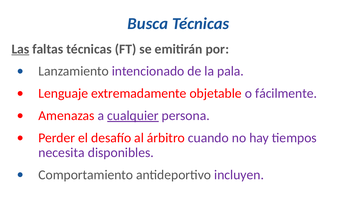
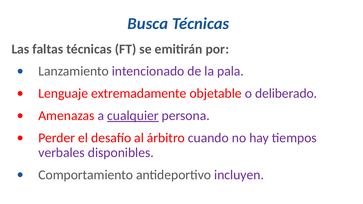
Las underline: present -> none (20, 49)
fácilmente: fácilmente -> deliberado (286, 93)
necesita: necesita -> verbales (62, 153)
